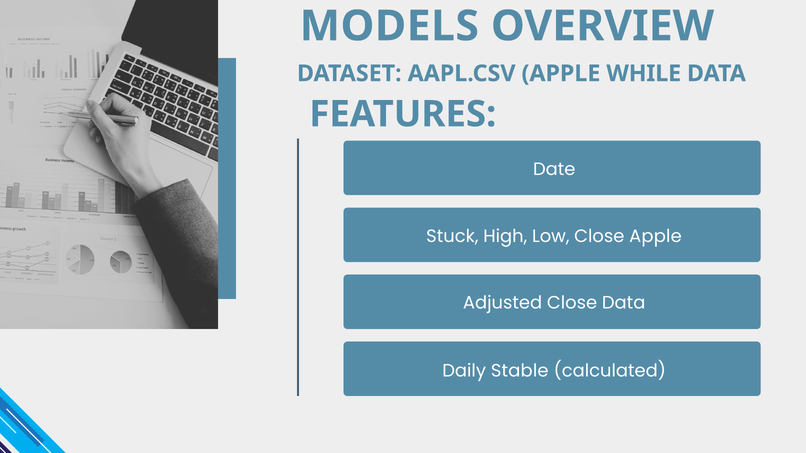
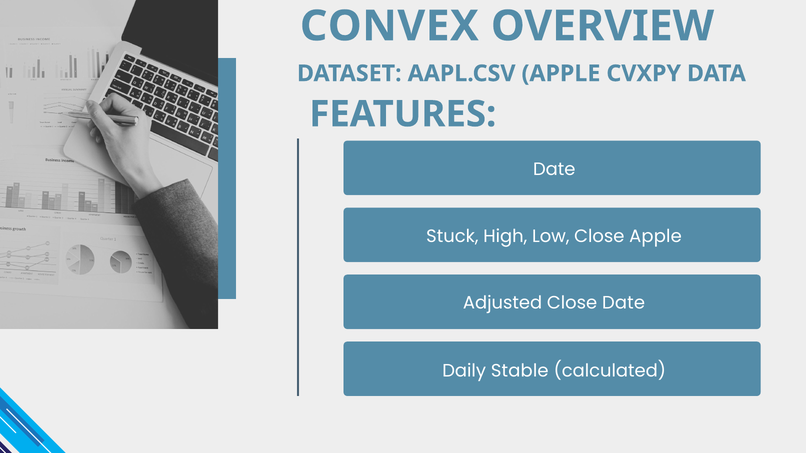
MODELS: MODELS -> CONVEX (389, 26)
WHILE: WHILE -> CVXPY (644, 74)
Close Data: Data -> Date (624, 303)
